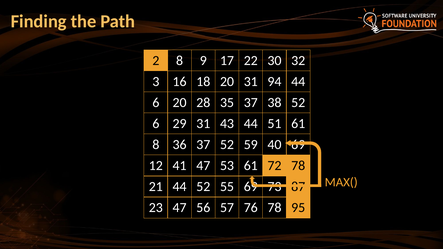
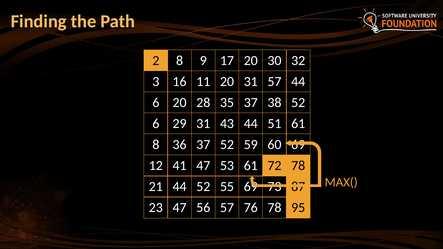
17 22: 22 -> 20 (251, 61)
18: 18 -> 11 (203, 82)
31 94: 94 -> 57 (274, 82)
40: 40 -> 60 (274, 145)
